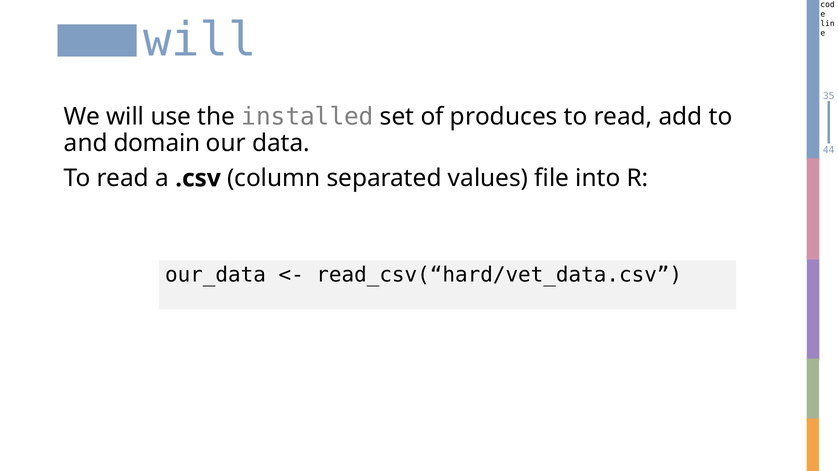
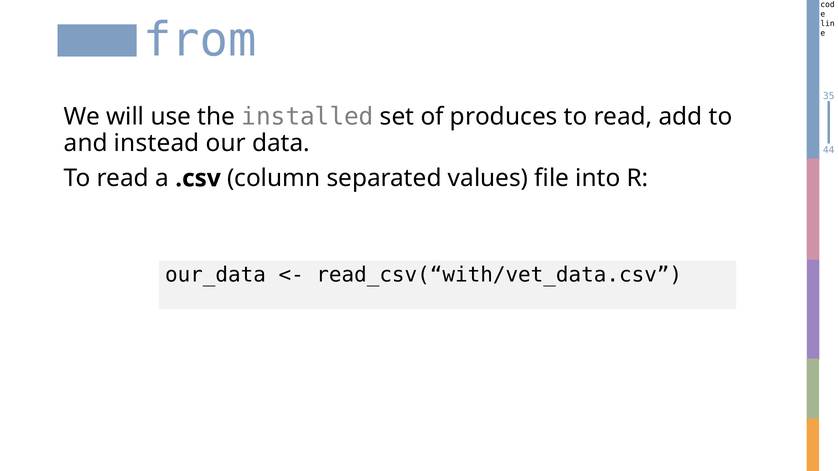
will: will -> from (200, 40)
domain: domain -> instead (157, 143)
read_csv(“hard/vet_data.csv: read_csv(“hard/vet_data.csv -> read_csv(“with/vet_data.csv (499, 275)
